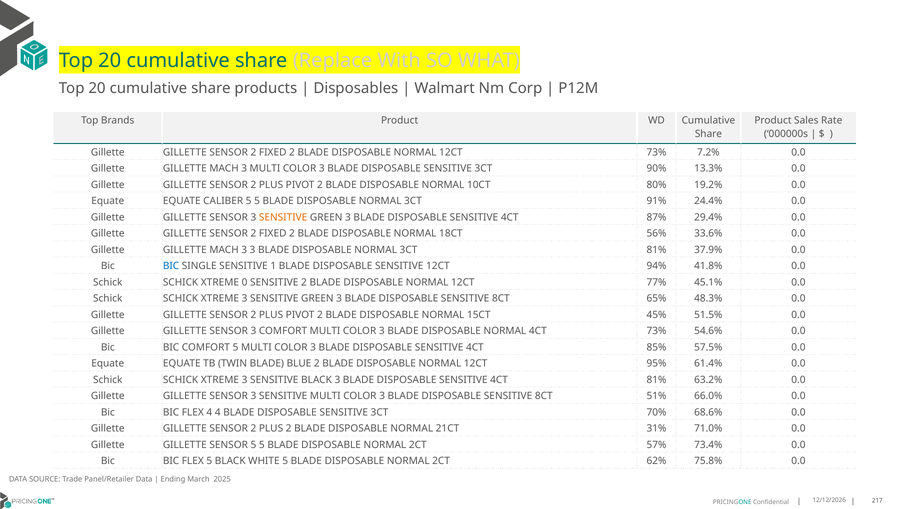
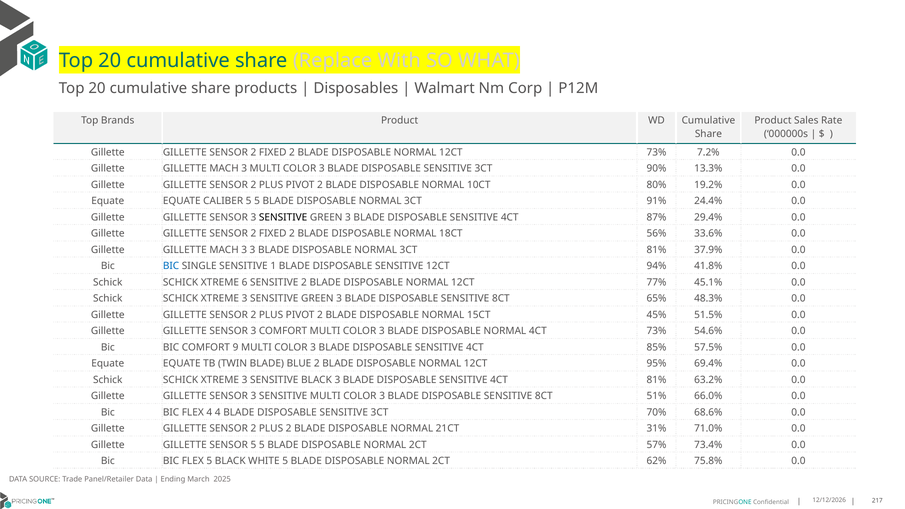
SENSITIVE colour: orange -> black (283, 217)
0: 0 -> 6 (245, 282)
COMFORT 5: 5 -> 9 (236, 347)
61.4%: 61.4% -> 69.4% (708, 364)
